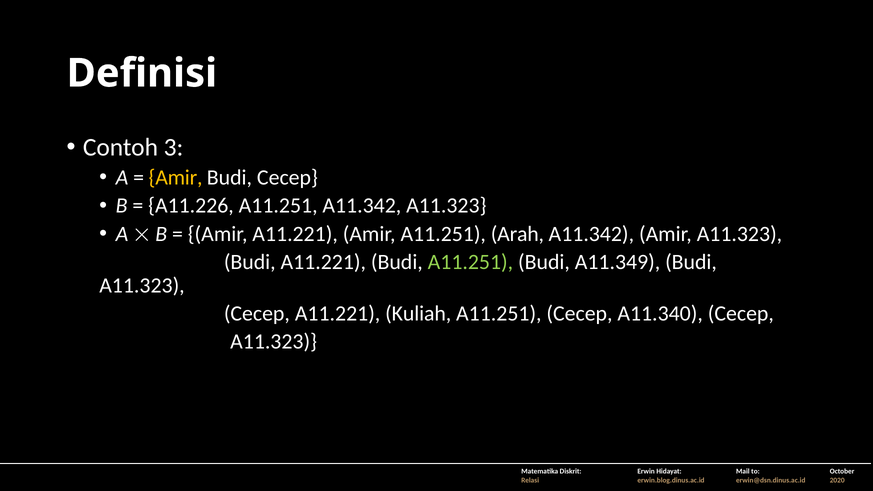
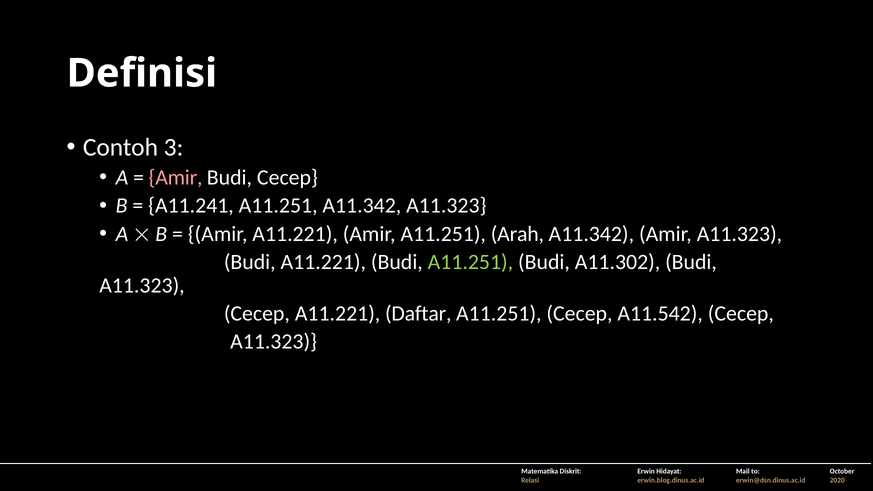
Amir colour: yellow -> pink (176, 178)
A11.226: A11.226 -> A11.241 (191, 206)
A11.349: A11.349 -> A11.302 (618, 262)
Kuliah: Kuliah -> Daftar (418, 314)
A11.340: A11.340 -> A11.542 (660, 314)
